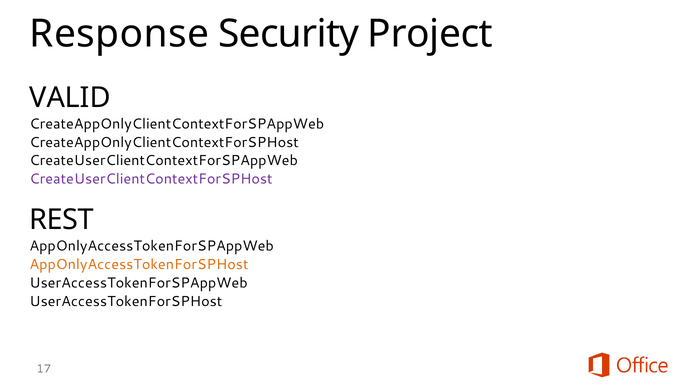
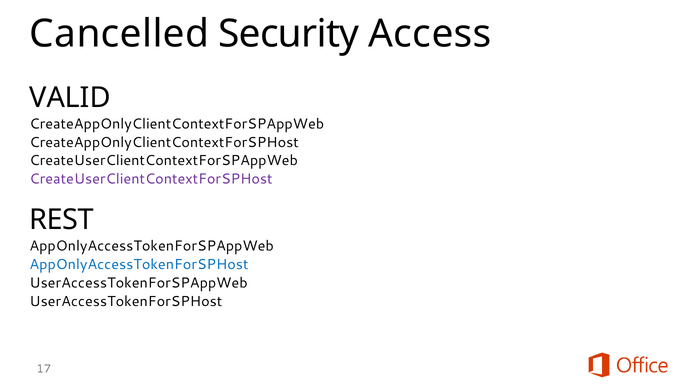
Response: Response -> Cancelled (119, 34)
Project: Project -> Access (430, 34)
AppOnlyAccessTokenForSPHost colour: orange -> blue (139, 265)
